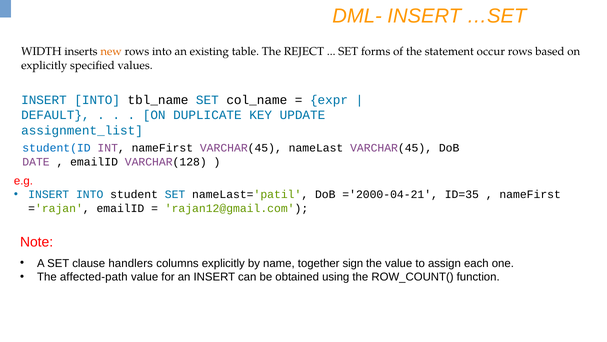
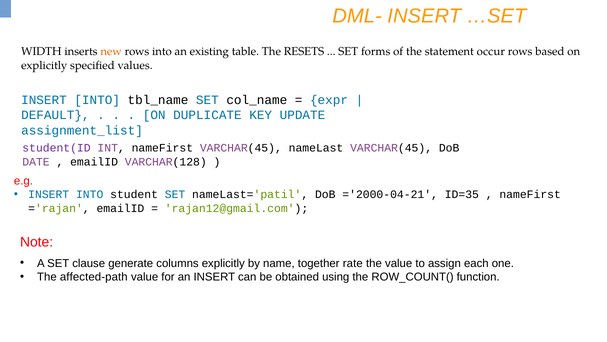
REJECT: REJECT -> RESETS (304, 52)
student(ID colour: blue -> purple (57, 148)
handlers: handlers -> generate (131, 263)
sign: sign -> rate (353, 263)
